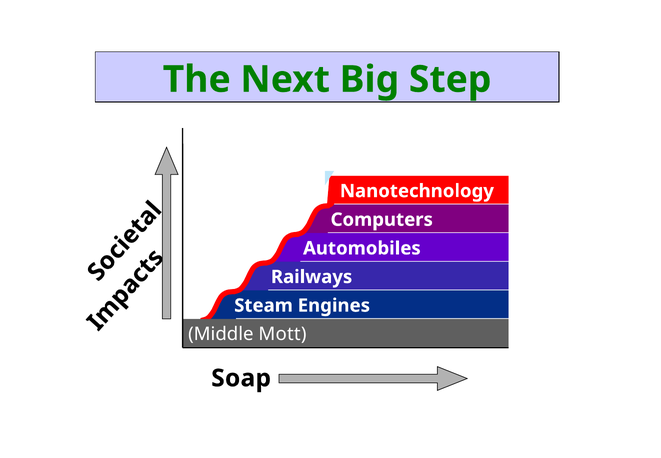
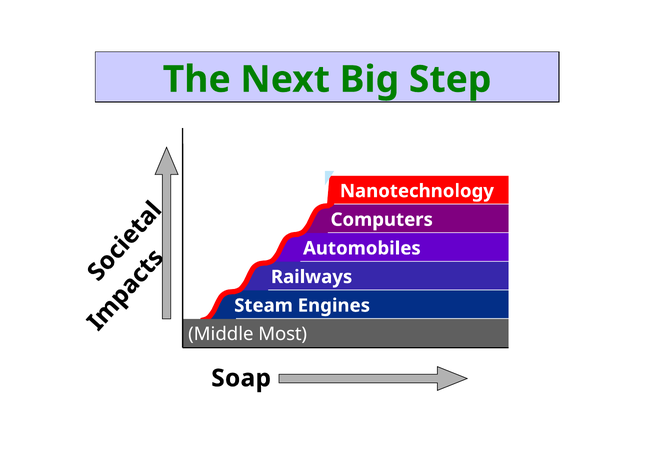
Mott: Mott -> Most (283, 334)
